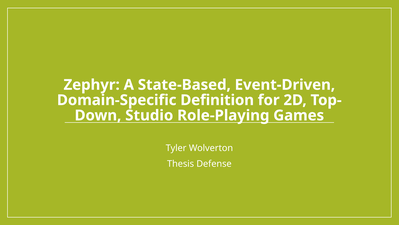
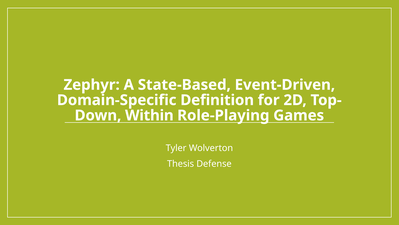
Studio: Studio -> Within (149, 115)
